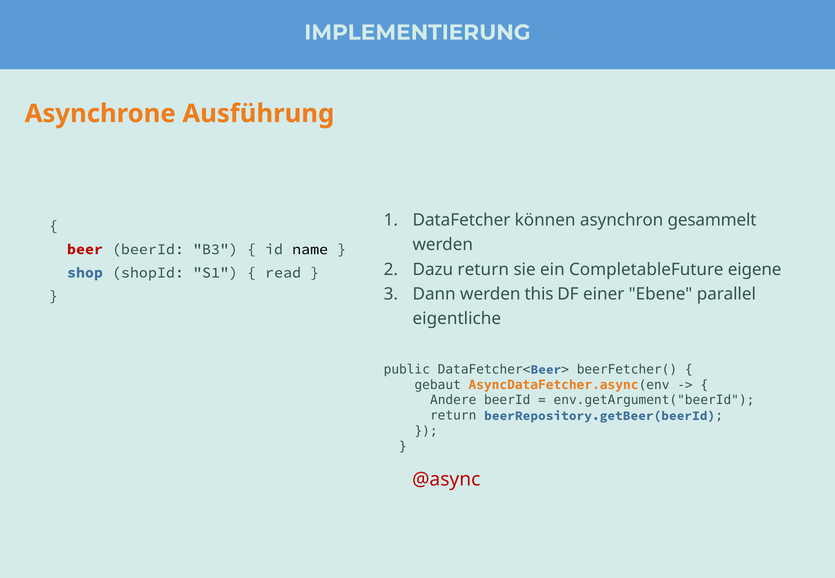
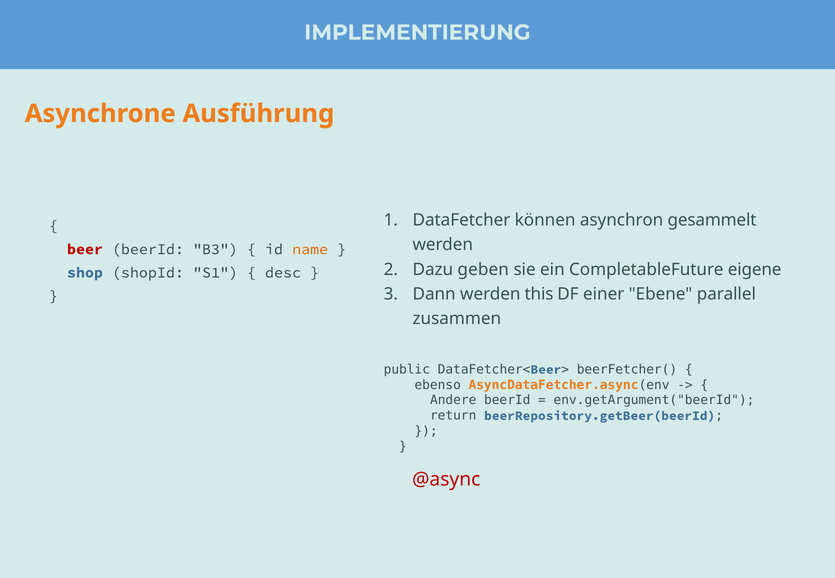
name colour: black -> orange (310, 249)
Dazu return: return -> geben (483, 270)
read: read -> desc (283, 273)
eigentliche: eigentliche -> zusammen (457, 319)
gebaut: gebaut -> ebenso (438, 385)
